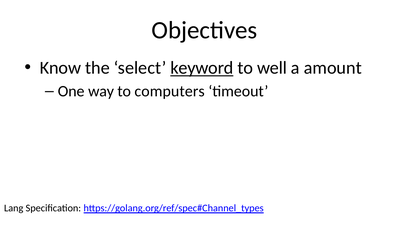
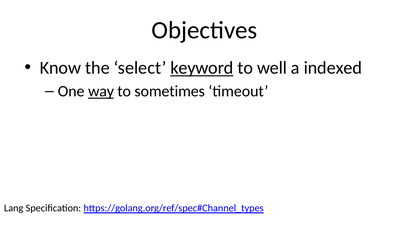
amount: amount -> indexed (333, 68)
way underline: none -> present (101, 91)
computers: computers -> sometimes (170, 91)
